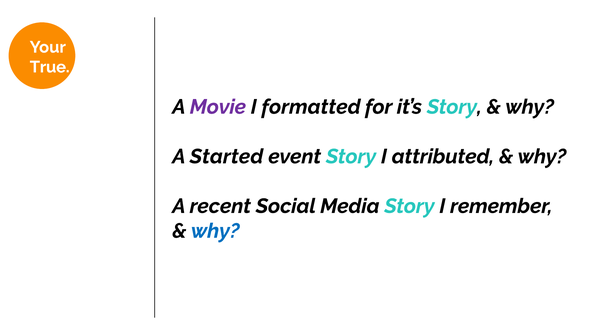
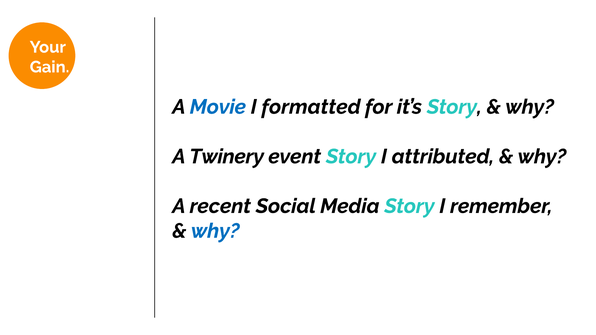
True: True -> Gain (50, 67)
Movie colour: purple -> blue (218, 107)
Started: Started -> Twinery (227, 157)
